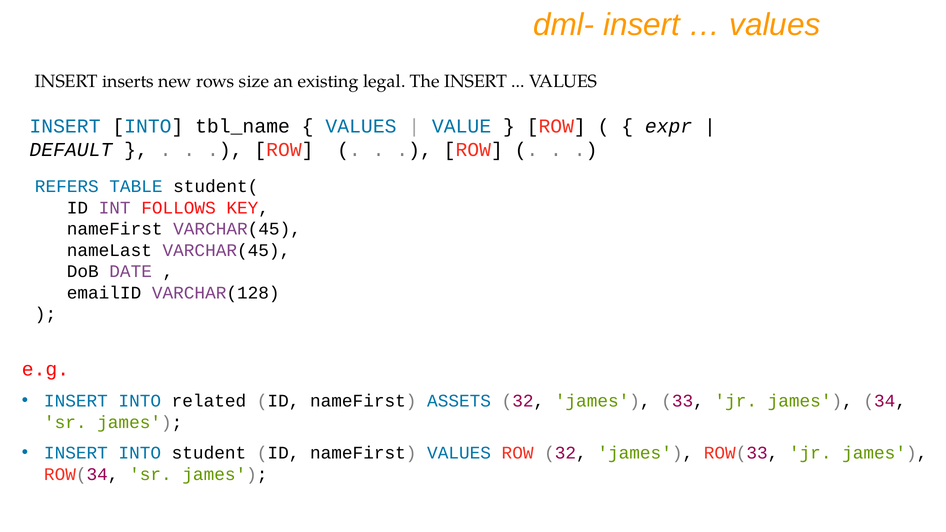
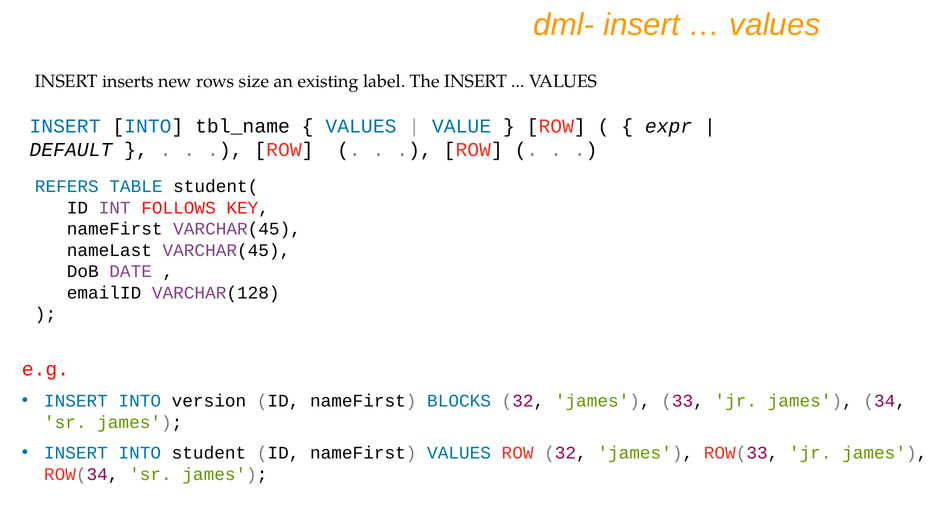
legal: legal -> label (384, 82)
related: related -> version (209, 401)
ASSETS: ASSETS -> BLOCKS (459, 401)
